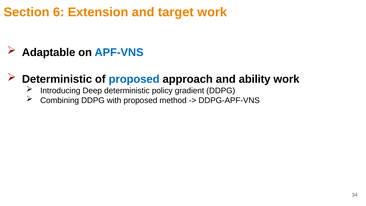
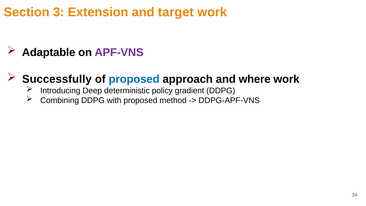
6: 6 -> 3 (59, 12)
APF-VNS colour: blue -> purple (119, 52)
Deterministic: Deterministic -> Successfully (57, 79)
ability: ability -> where (255, 79)
